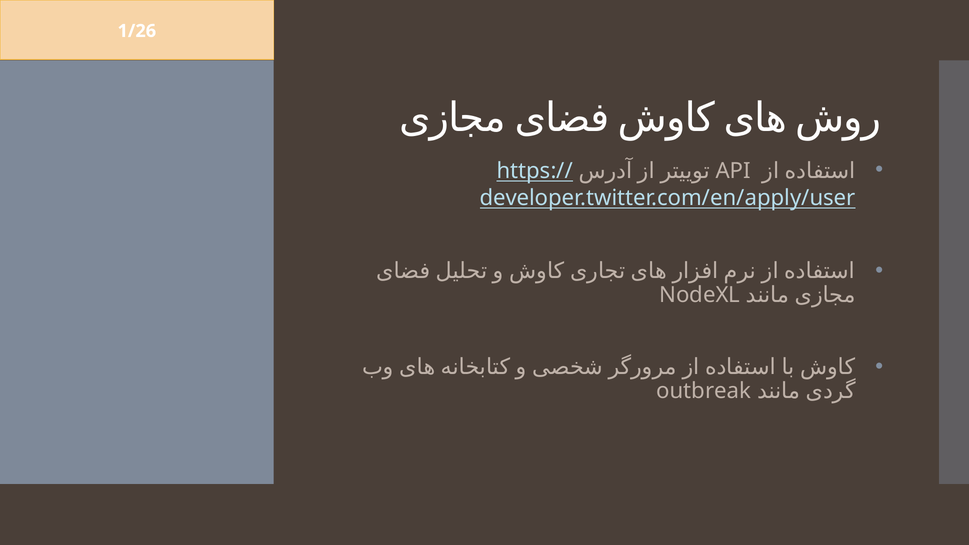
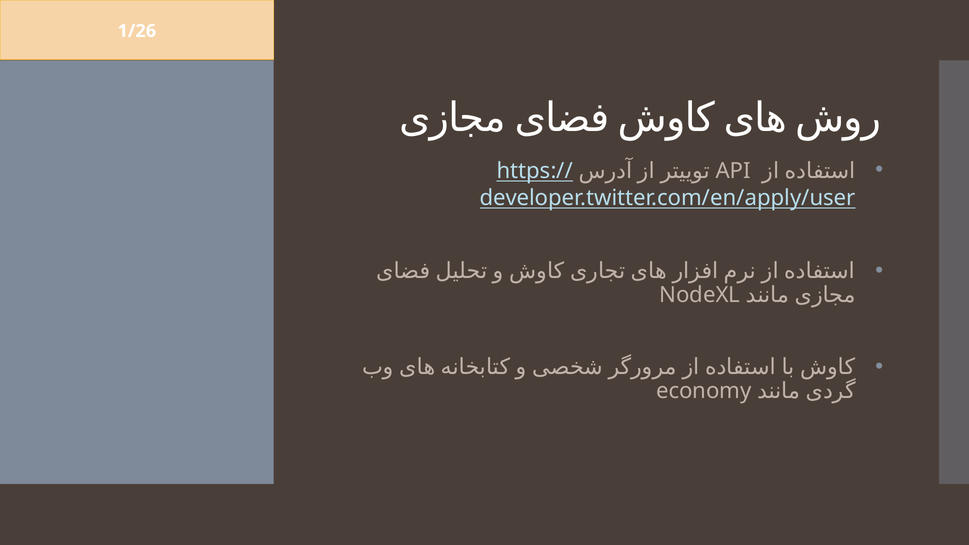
outbreak: outbreak -> economy (704, 391)
